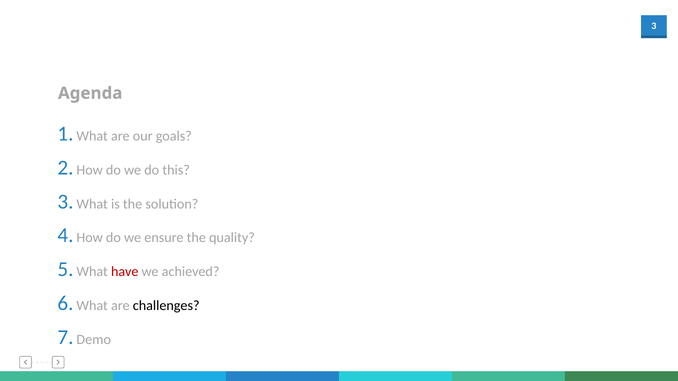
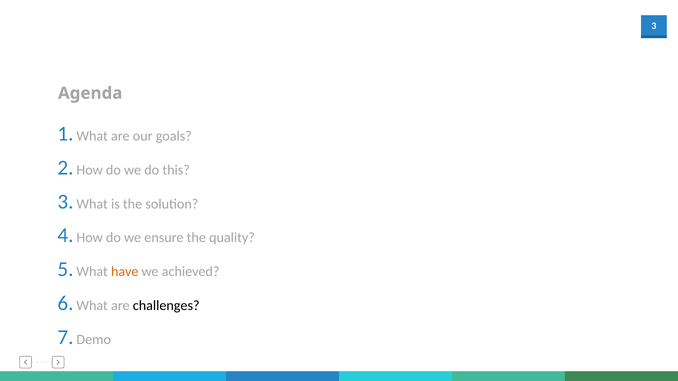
have colour: red -> orange (125, 272)
